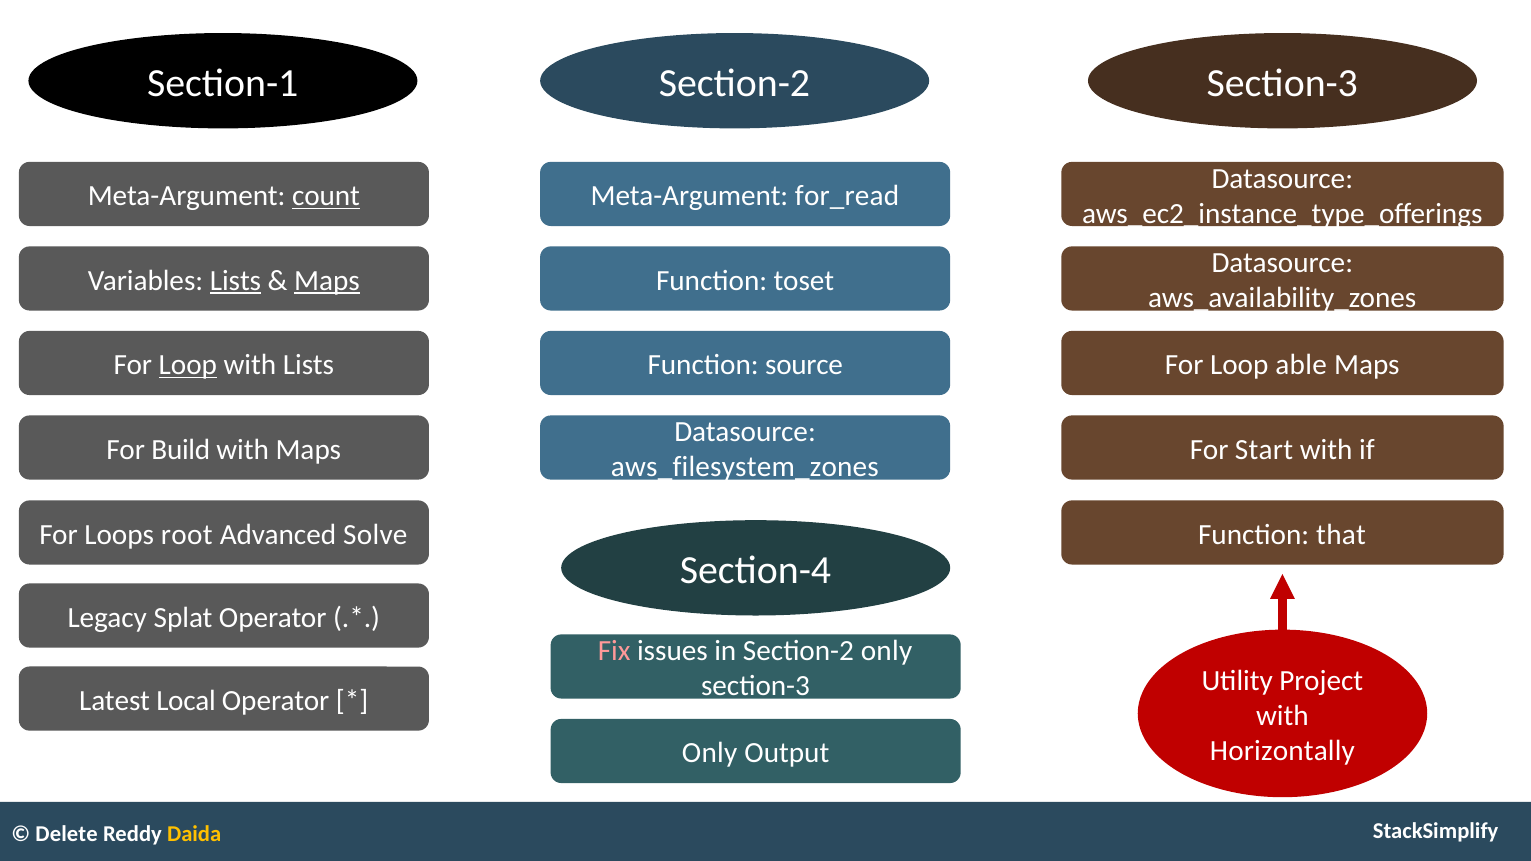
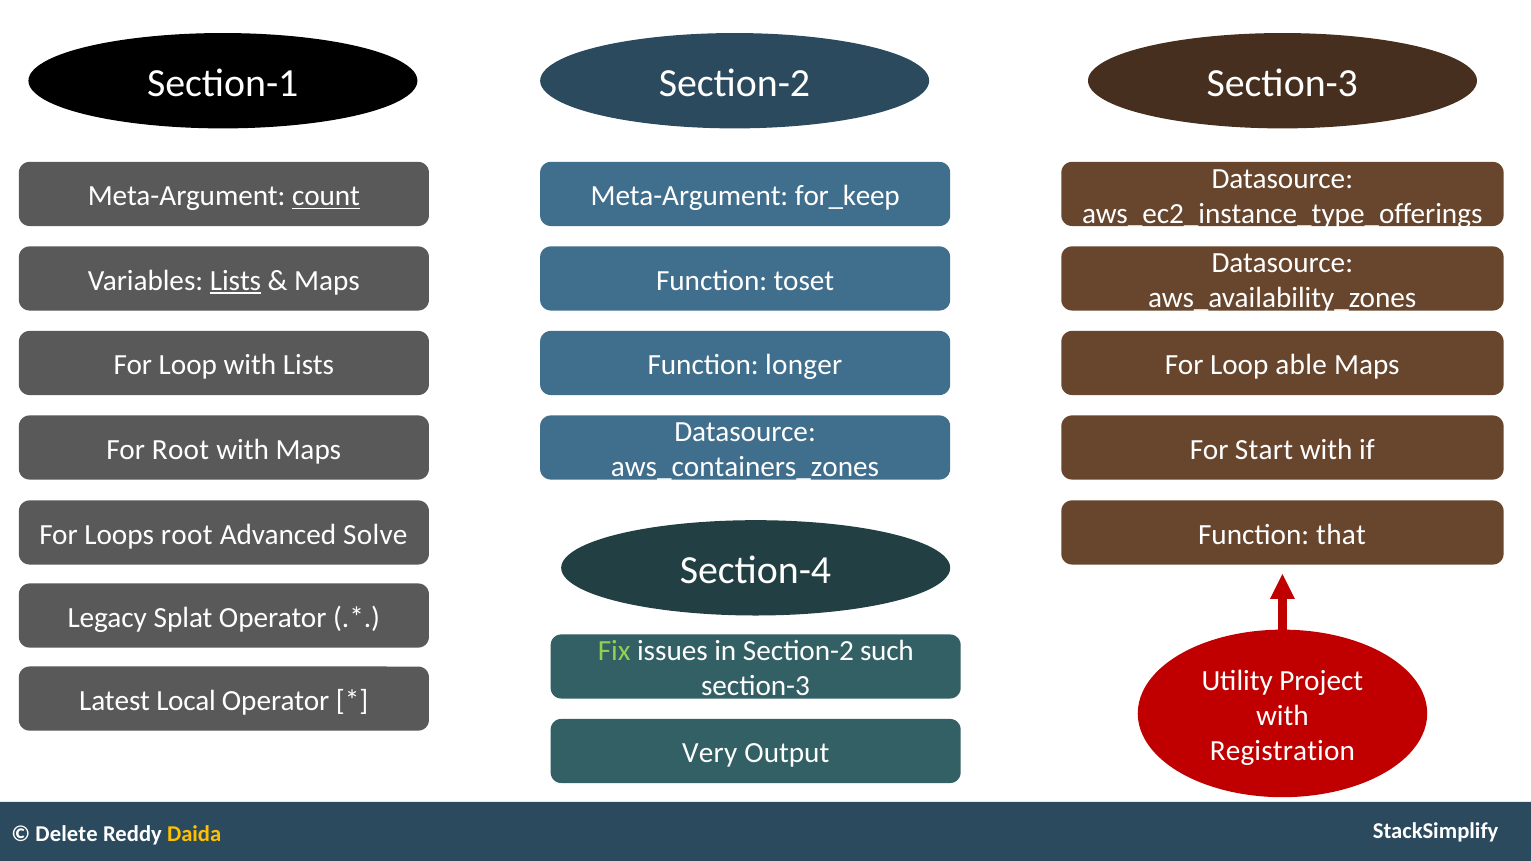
for_read: for_read -> for_keep (847, 196)
Maps underline: present -> none (327, 281)
Loop underline: present -> none (188, 365)
source: source -> longer (804, 365)
For Build: Build -> Root (181, 450)
aws_filesystem_zones: aws_filesystem_zones -> aws_containers_zones (745, 467)
Fix colour: pink -> light green (614, 651)
Section-2 only: only -> such (887, 651)
Horizontally: Horizontally -> Registration (1282, 751)
Only: Only -> Very (710, 753)
